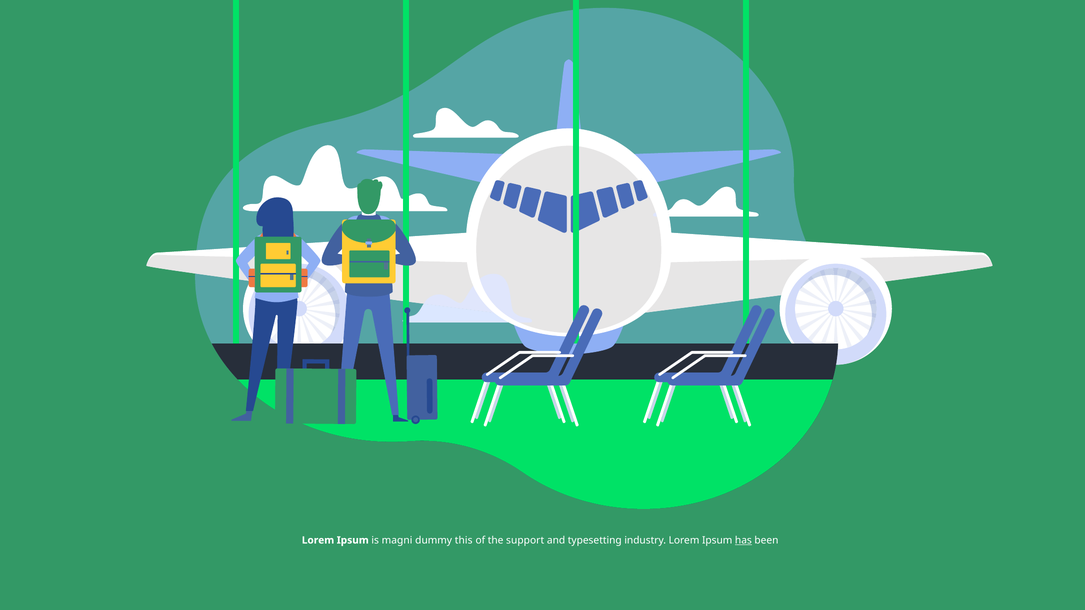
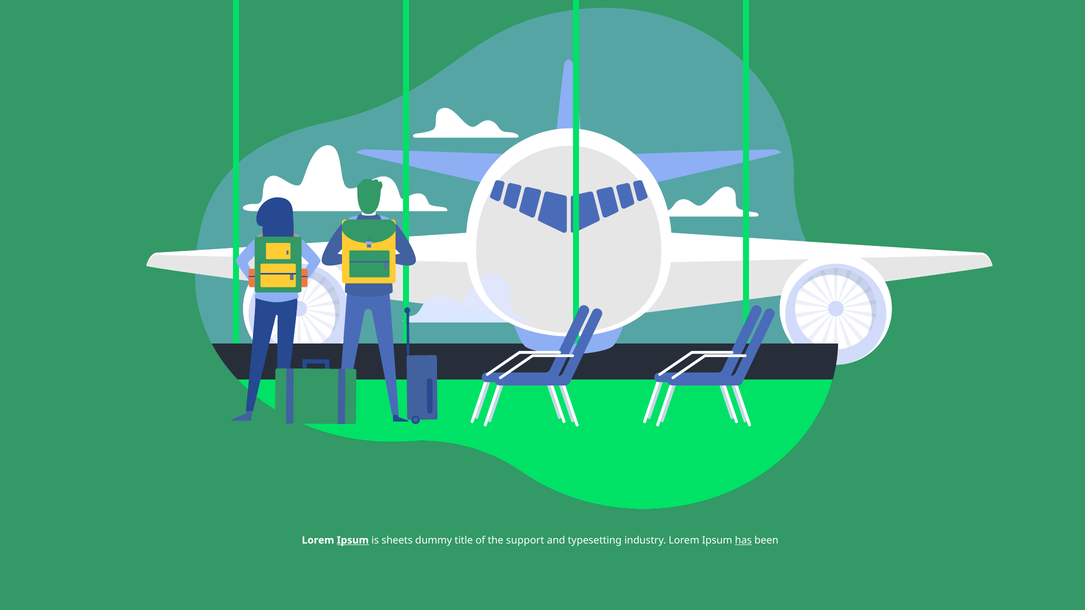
Ipsum underline: none -> present (353, 540)
magni: magni -> sheets (397, 540)
this: this -> title (464, 540)
